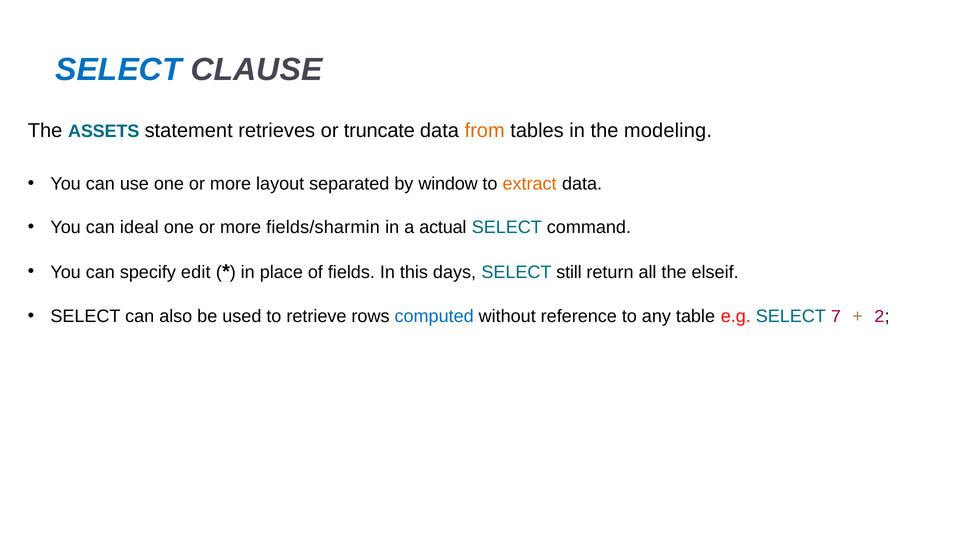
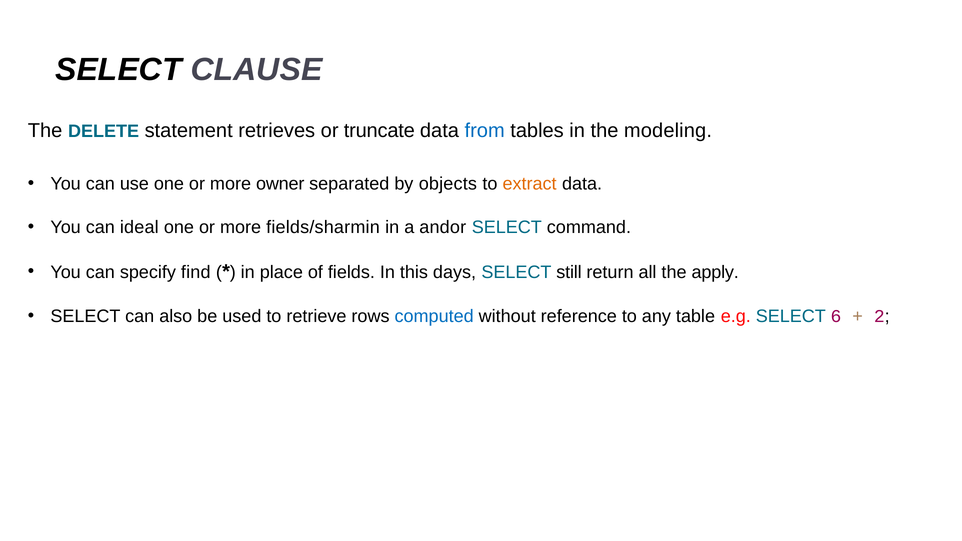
SELECT colour: blue -> black (118, 70)
ASSETS: ASSETS -> DELETE (104, 131)
from colour: orange -> blue (485, 131)
layout: layout -> owner (280, 184)
window: window -> objects (448, 184)
actual: actual -> andor (443, 227)
edit: edit -> find (196, 273)
elseif: elseif -> apply (715, 273)
7: 7 -> 6 (836, 316)
